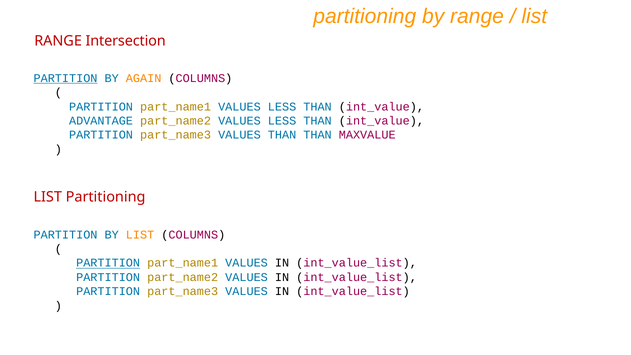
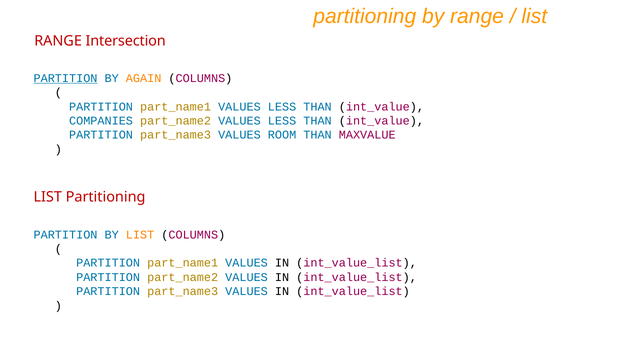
ADVANTAGE: ADVANTAGE -> COMPANIES (101, 121)
VALUES THAN: THAN -> ROOM (282, 135)
PARTITION underline: present -> none (108, 263)
